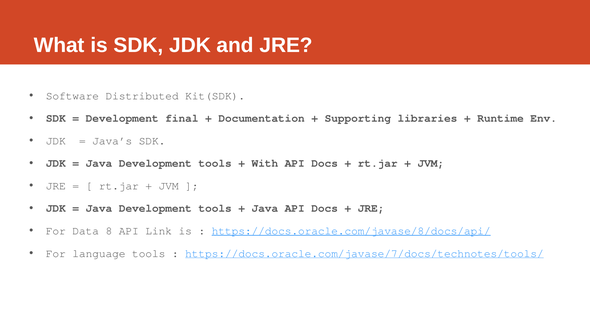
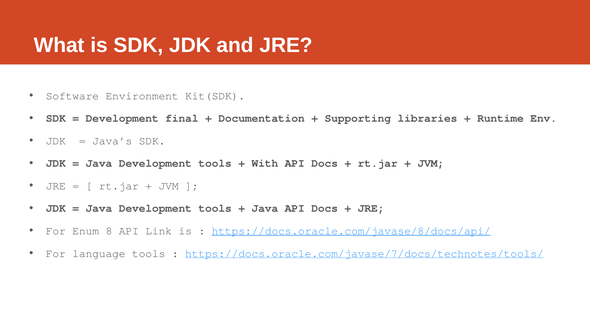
Distributed: Distributed -> Environment (142, 96)
Data: Data -> Enum (86, 231)
